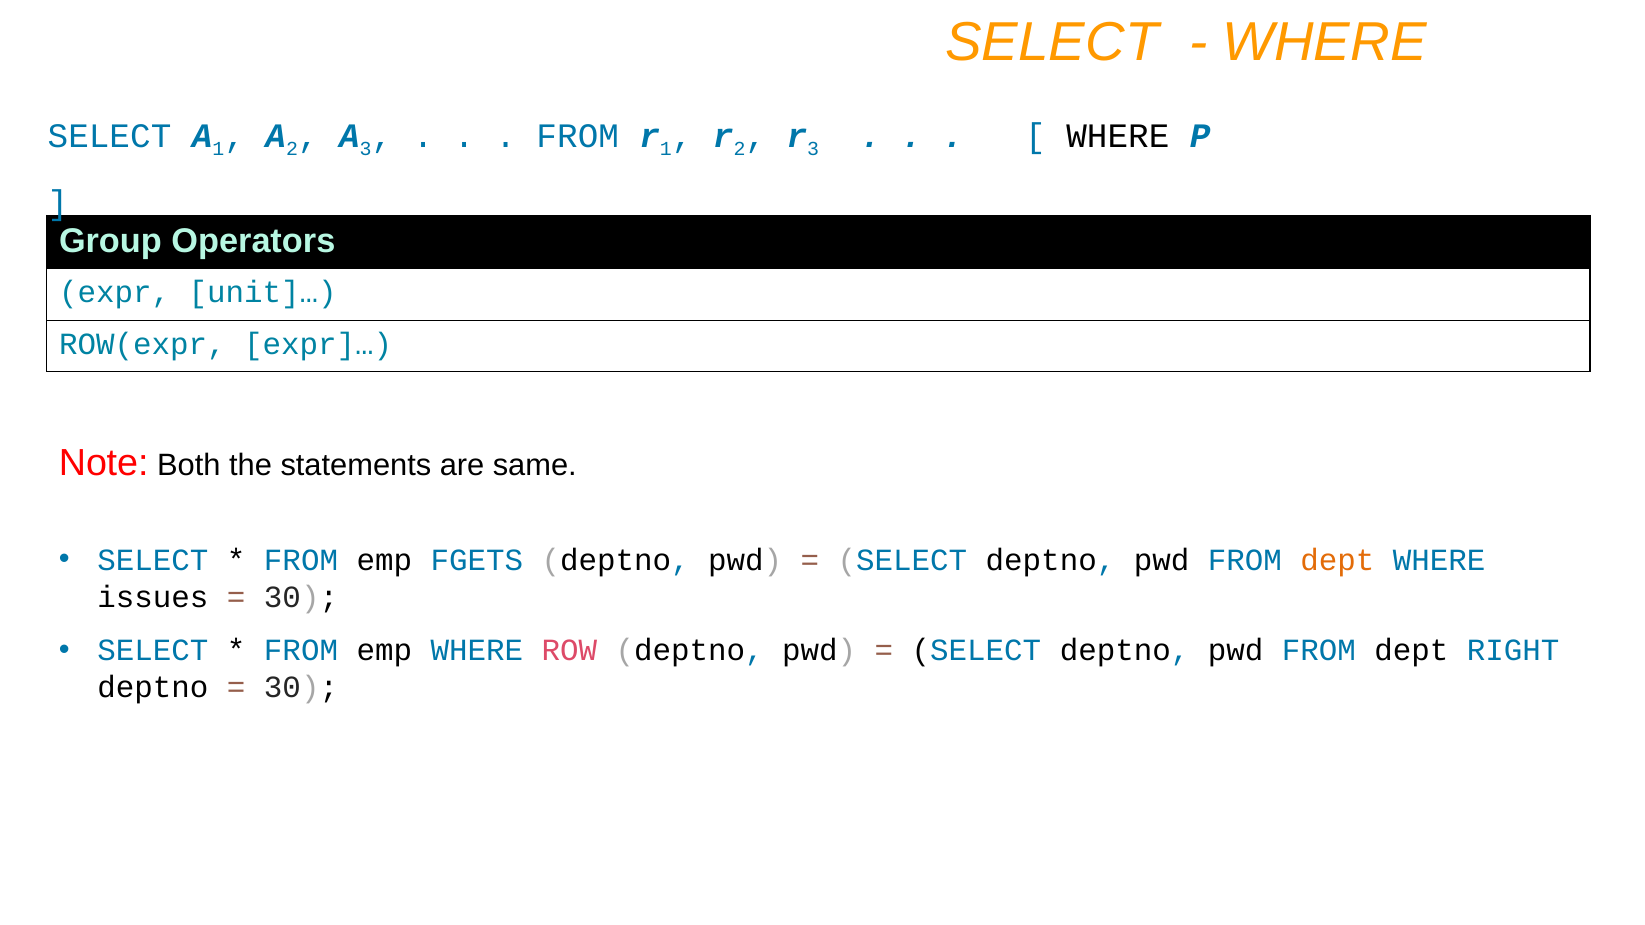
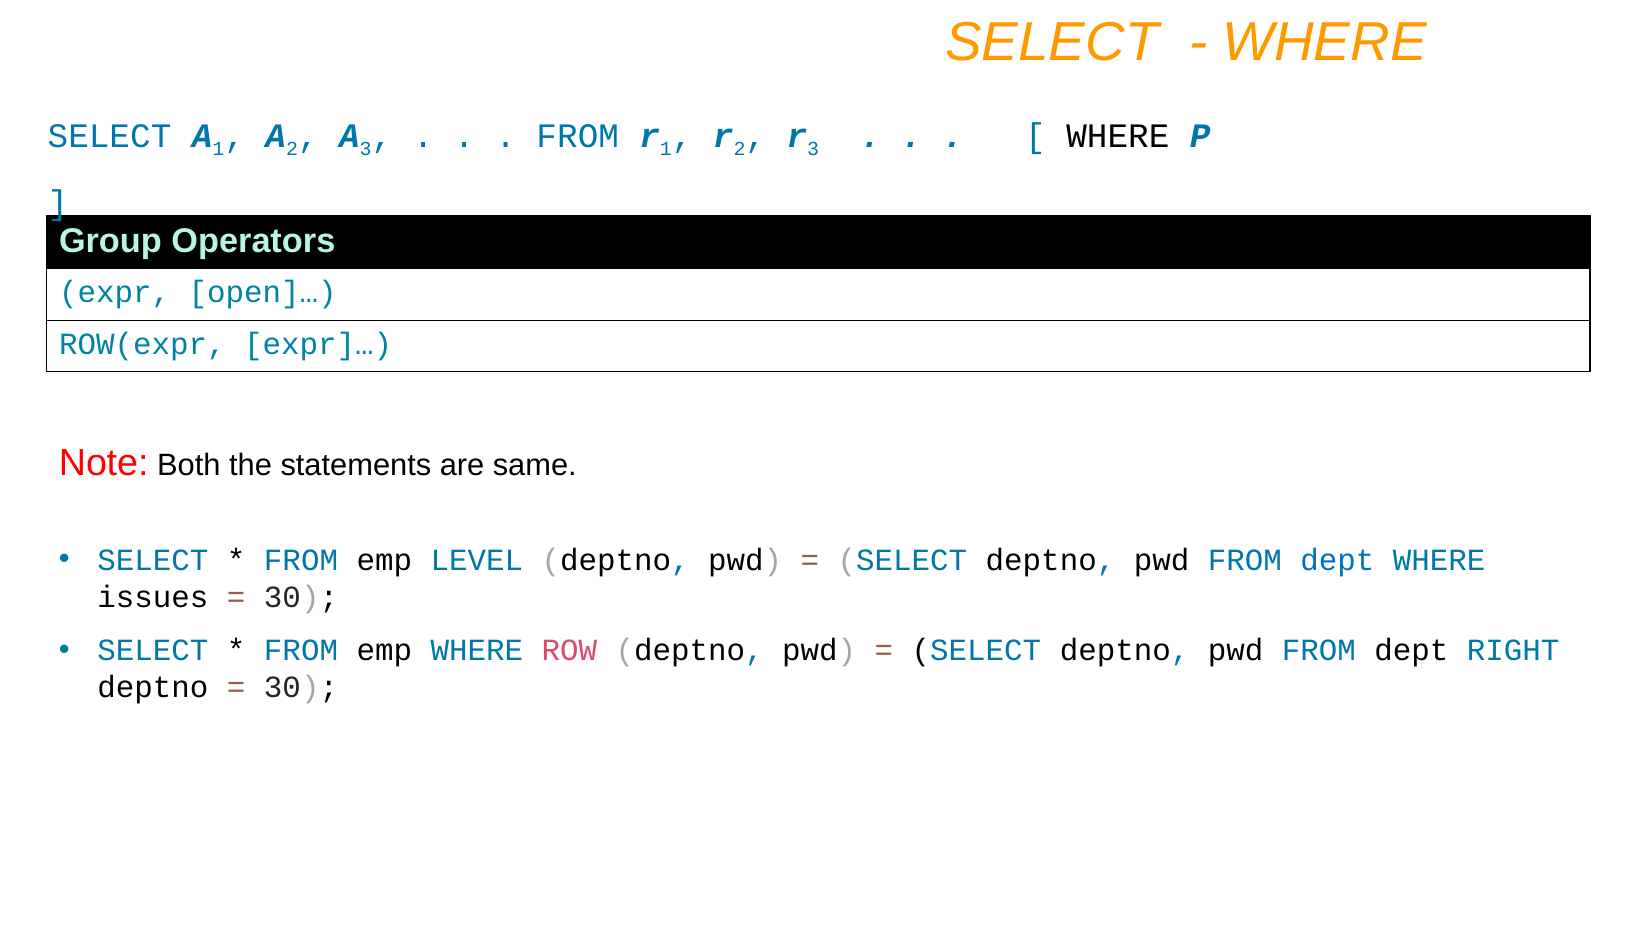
unit]…: unit]… -> open]… (263, 293)
FGETS: FGETS -> LEVEL (477, 560)
dept colour: orange -> blue (1337, 560)
